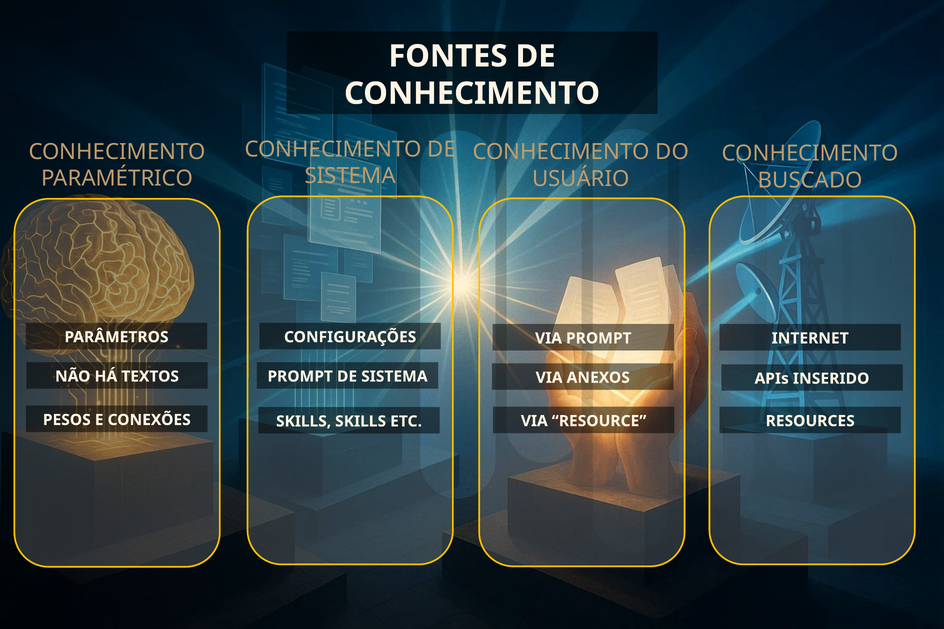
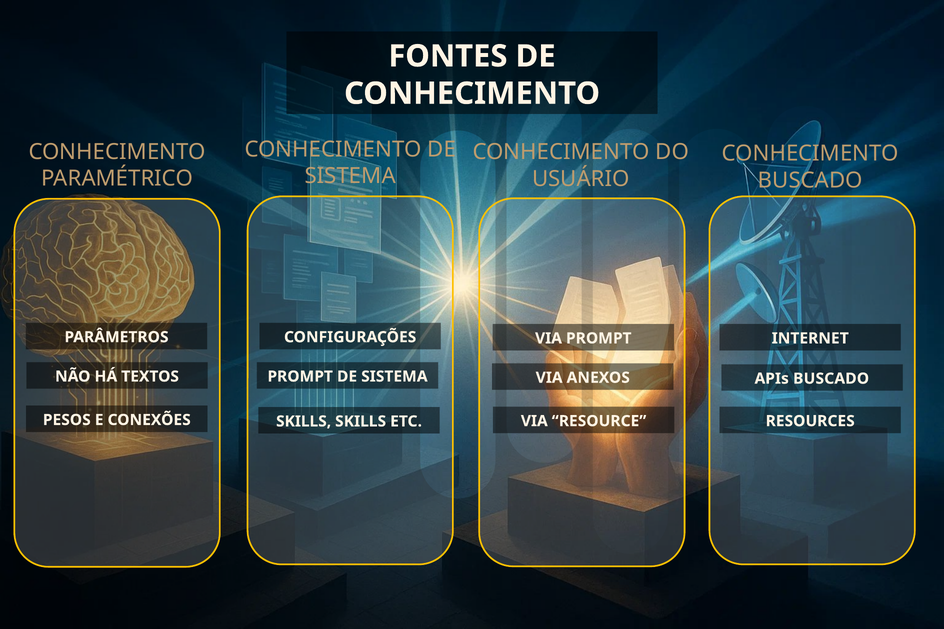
APIs INSERIDO: INSERIDO -> BUSCADO (831, 379)
